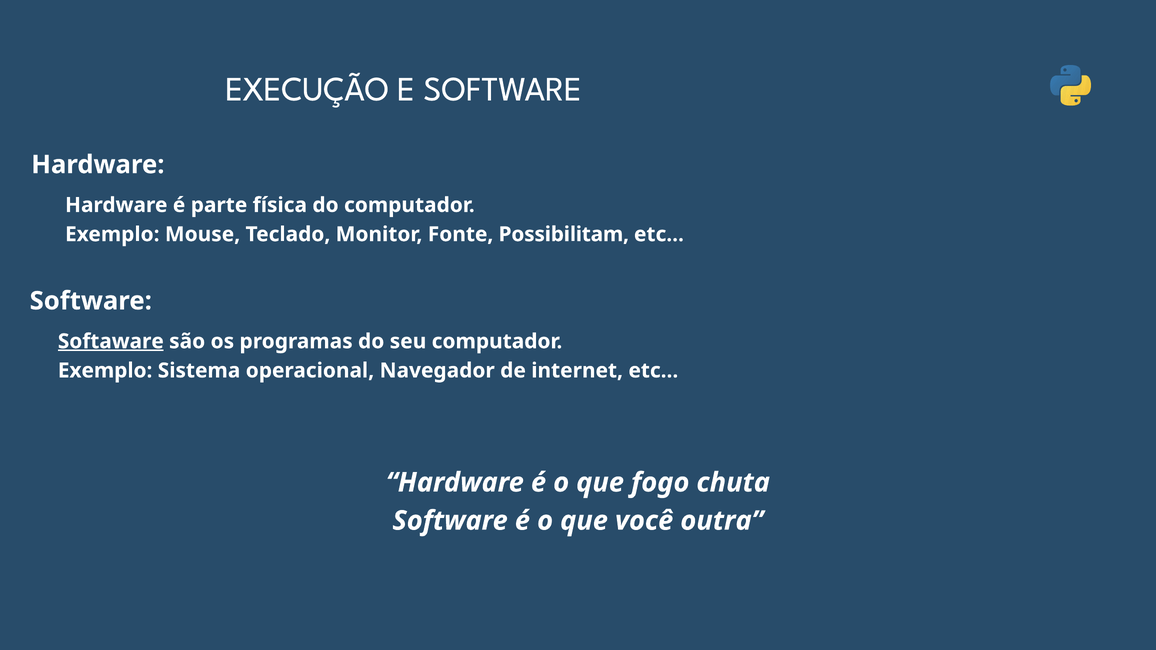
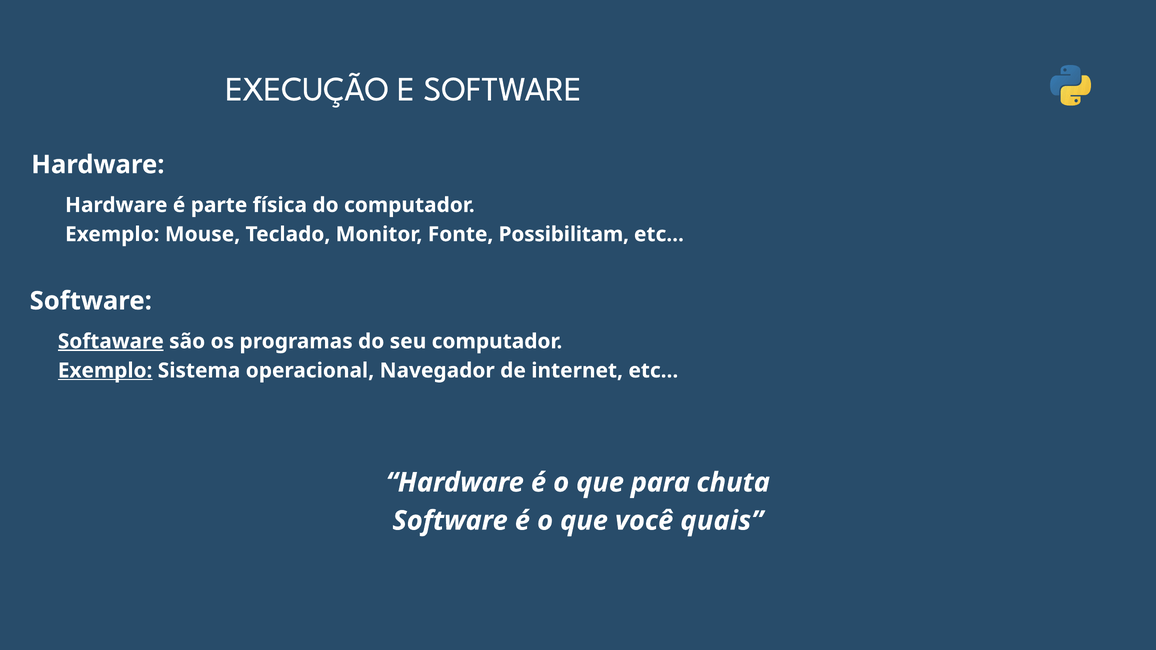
Exemplo underline: none -> present (105, 371)
fogo: fogo -> para (660, 483)
outra: outra -> quais (722, 521)
